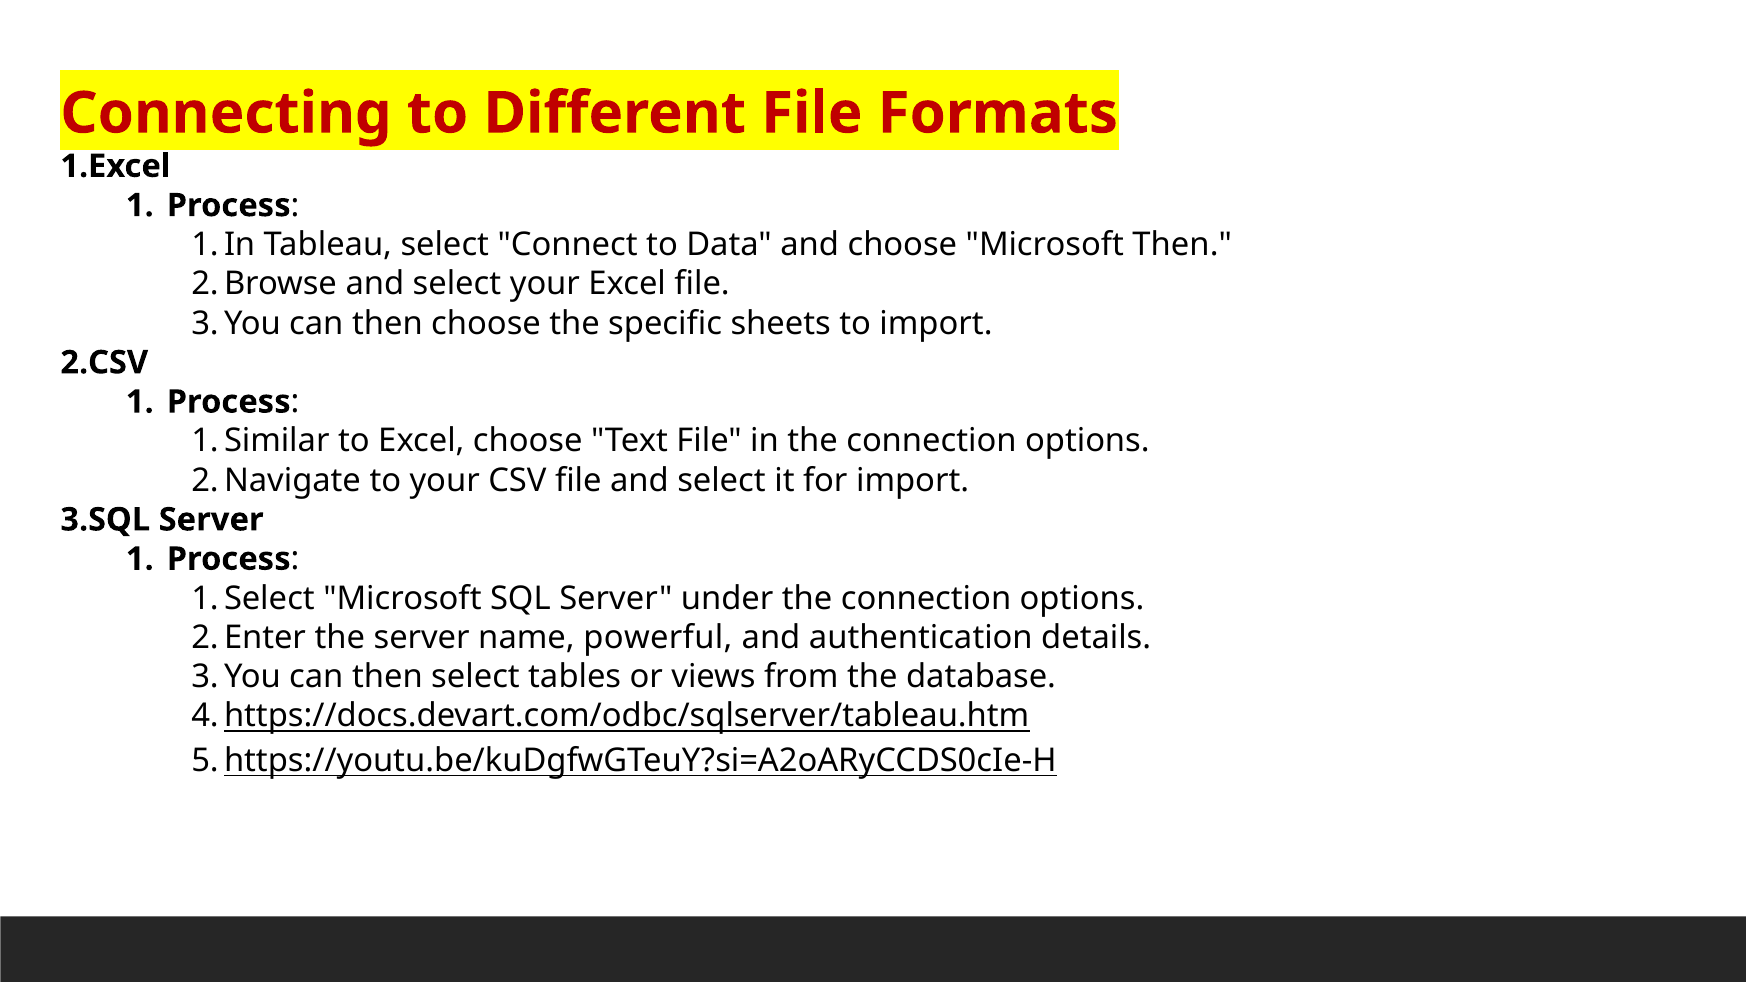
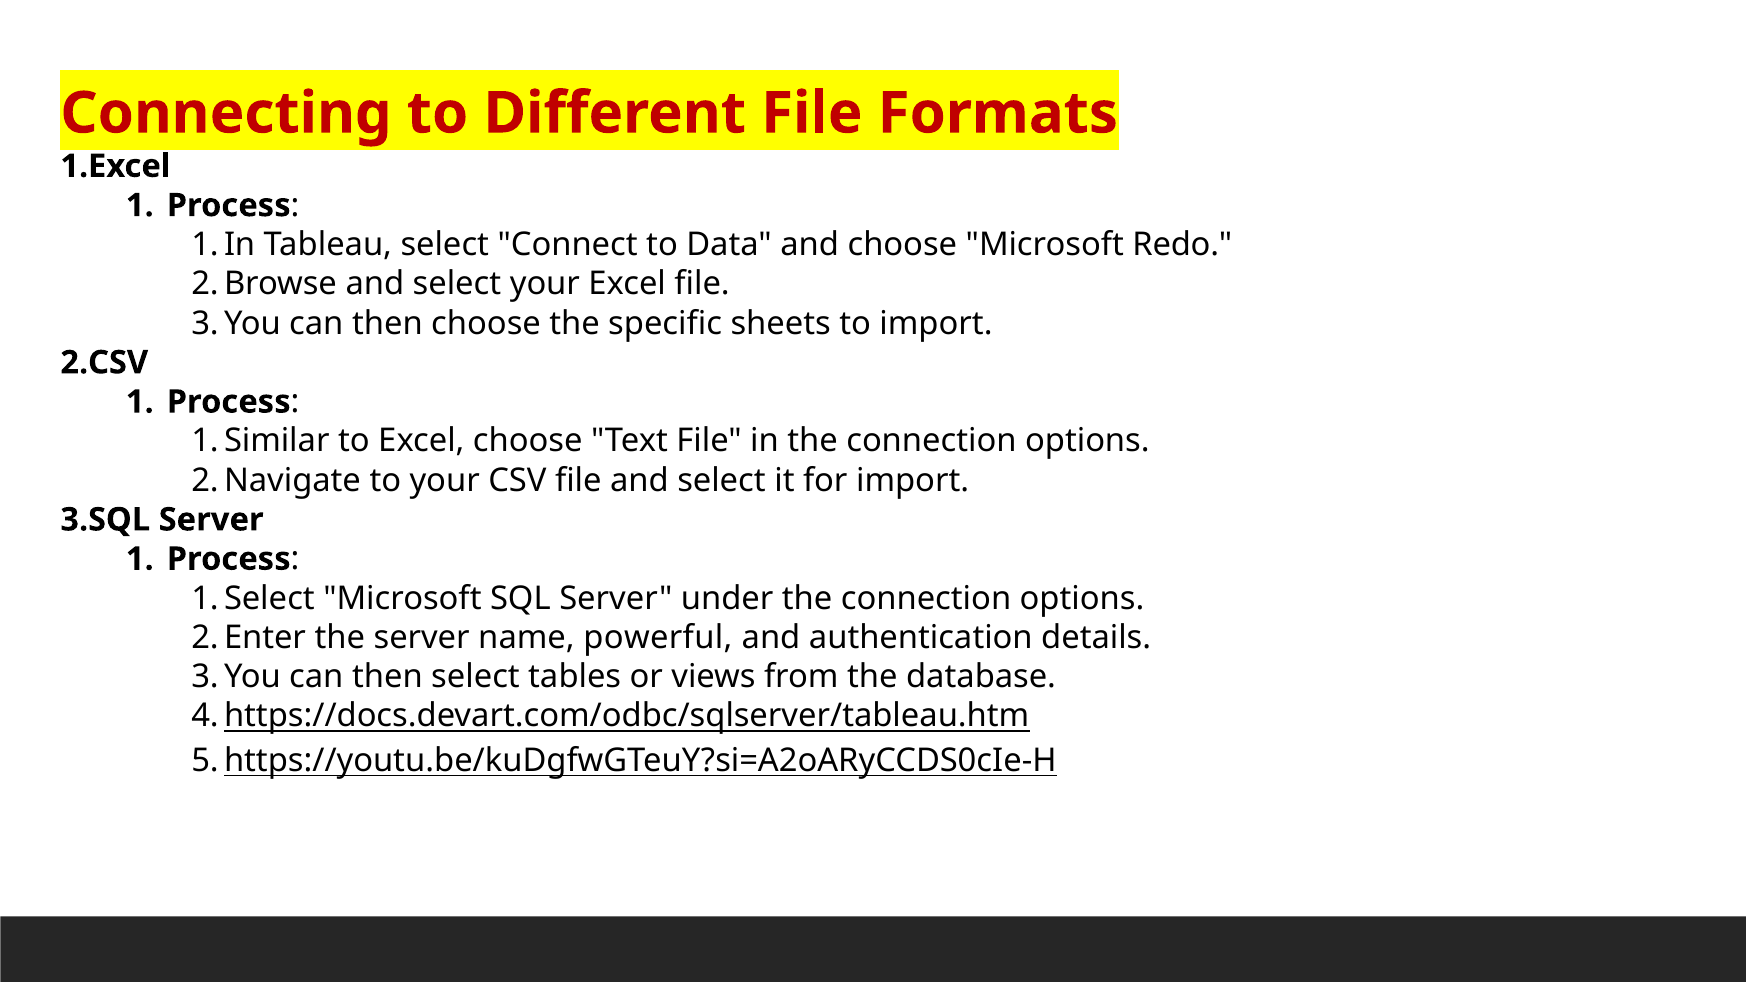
Microsoft Then: Then -> Redo (1182, 245)
